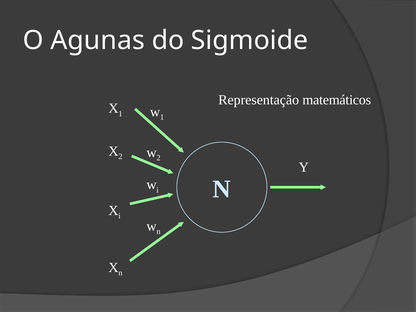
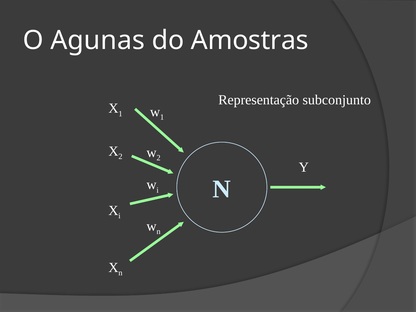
Sigmoide: Sigmoide -> Amostras (250, 40)
matemáticos: matemáticos -> subconjunto (337, 100)
